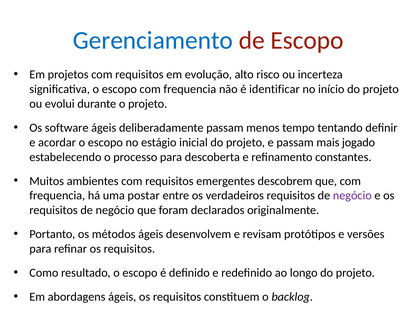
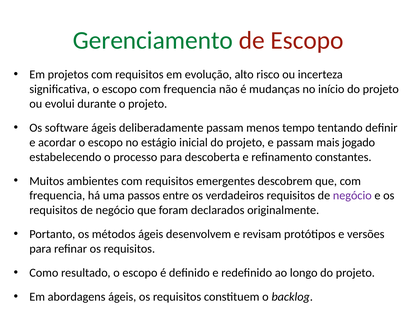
Gerenciamento colour: blue -> green (153, 40)
identificar: identificar -> mudanças (274, 89)
postar: postar -> passos (144, 195)
